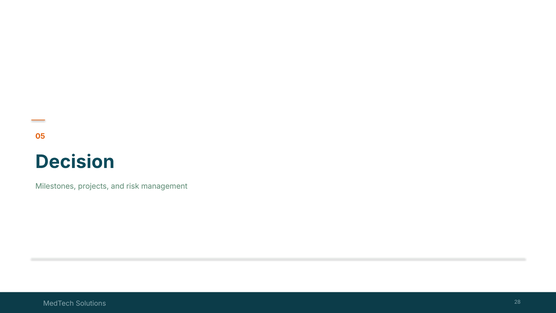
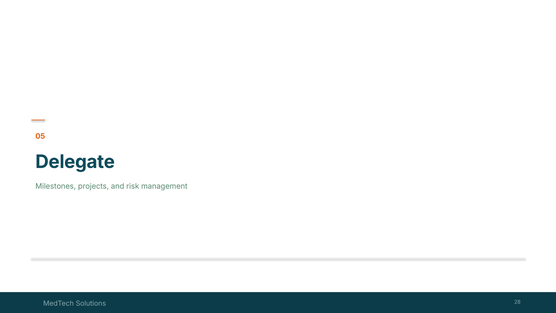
Decision: Decision -> Delegate (75, 162)
